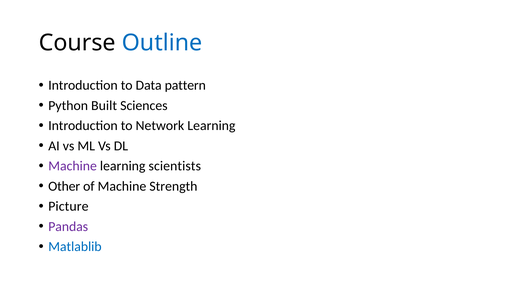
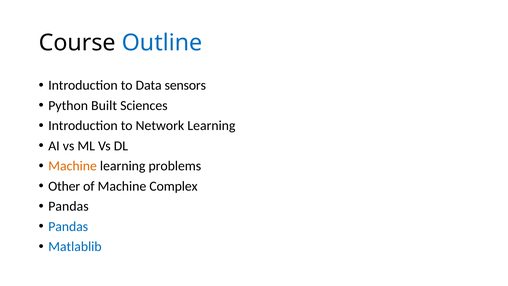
pattern: pattern -> sensors (185, 85)
Machine colour: purple -> orange (73, 166)
scientists: scientists -> problems (175, 166)
Strength: Strength -> Complex (173, 186)
Picture: Picture -> Pandas (68, 206)
Pandas colour: purple -> blue (68, 226)
